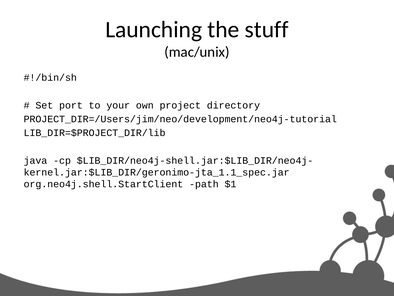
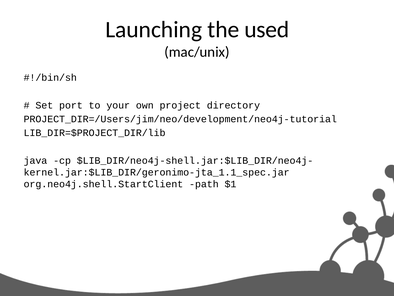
stuff: stuff -> used (267, 30)
